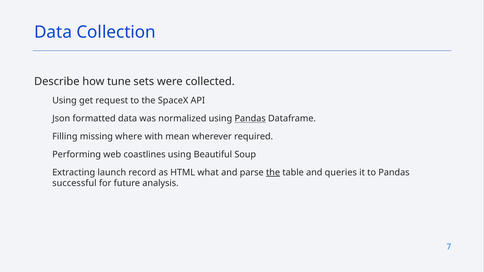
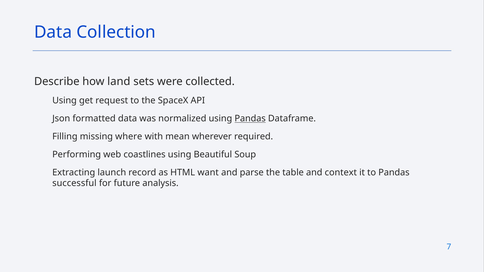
tune: tune -> land (119, 82)
what: what -> want (208, 173)
the underline: present -> none (273, 173)
queries: queries -> context (341, 173)
